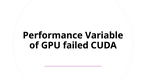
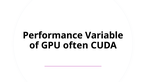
failed: failed -> often (76, 45)
